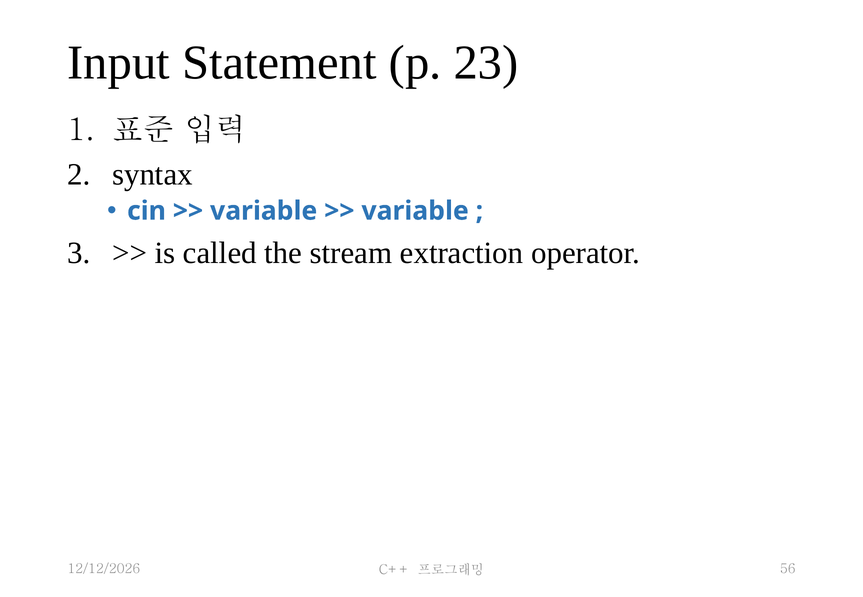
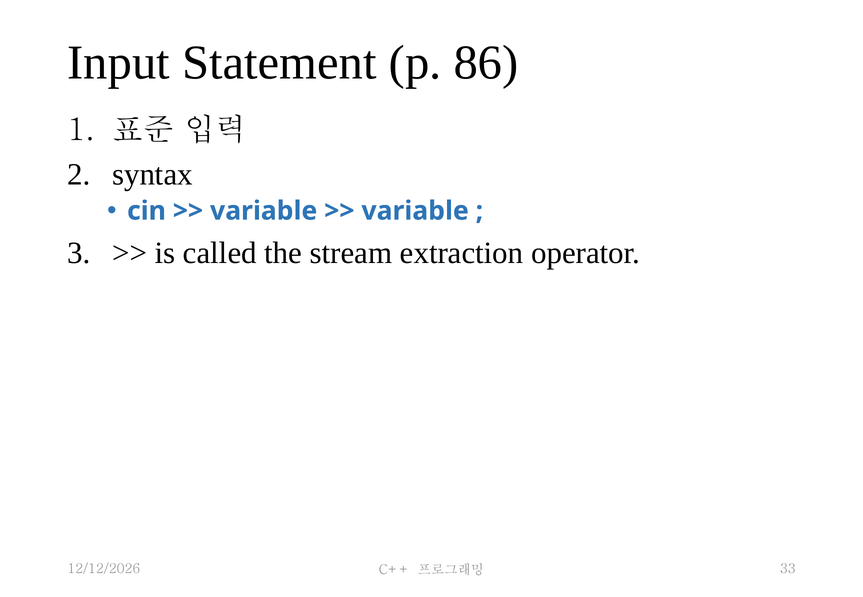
23: 23 -> 86 (486, 63)
56: 56 -> 33 (788, 569)
